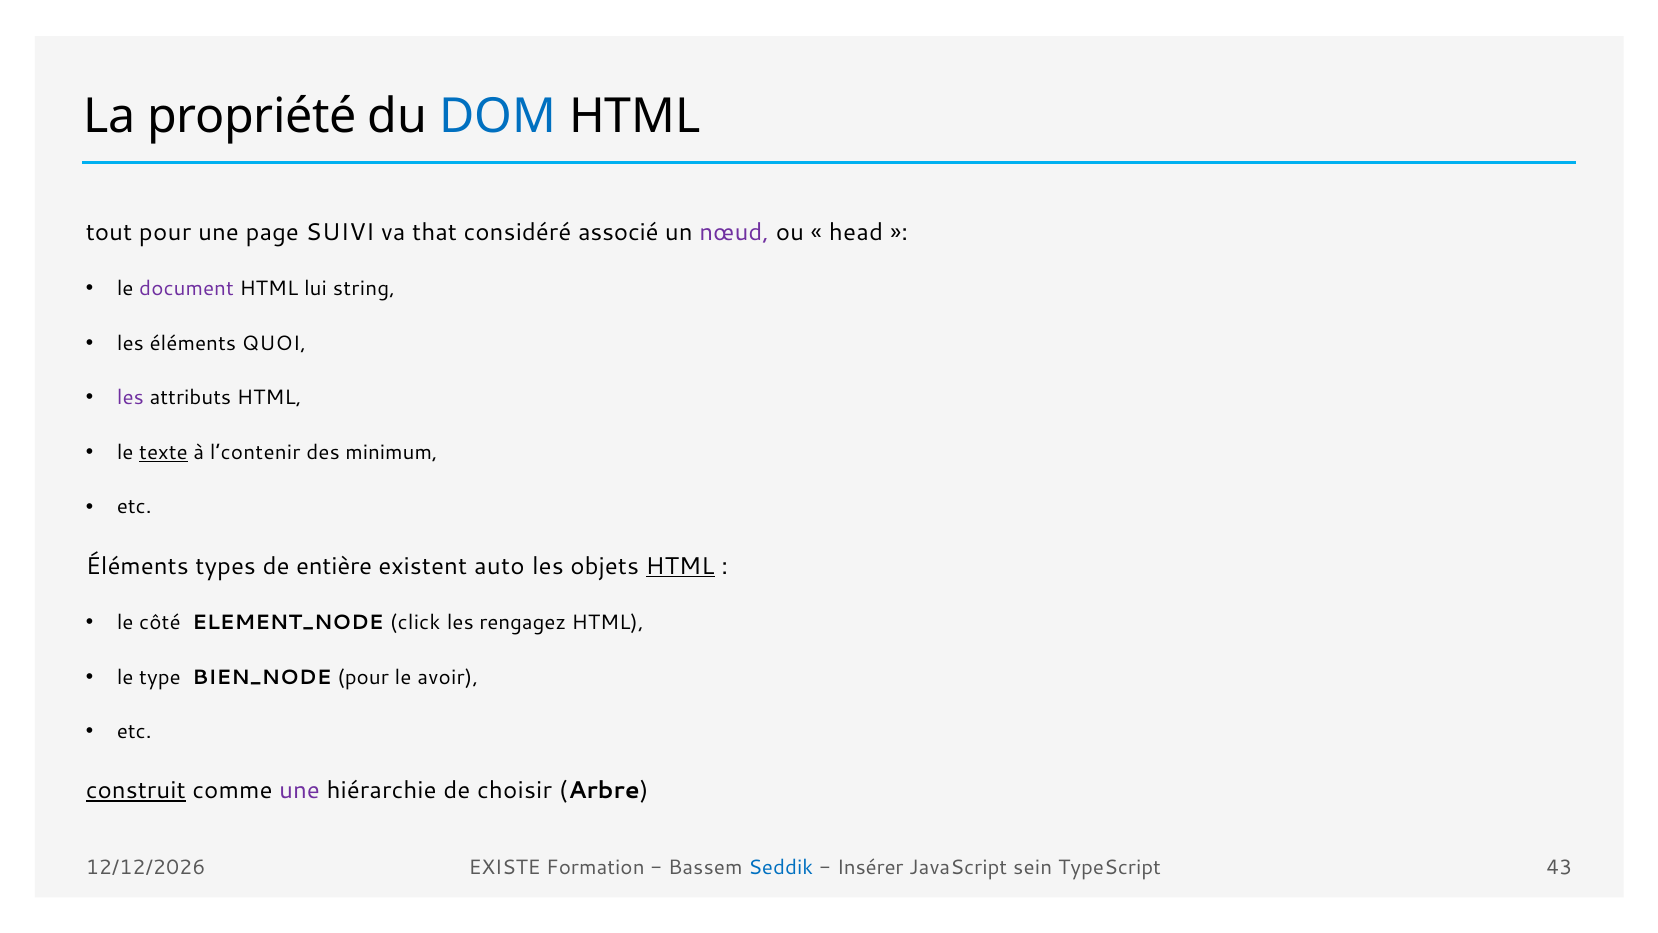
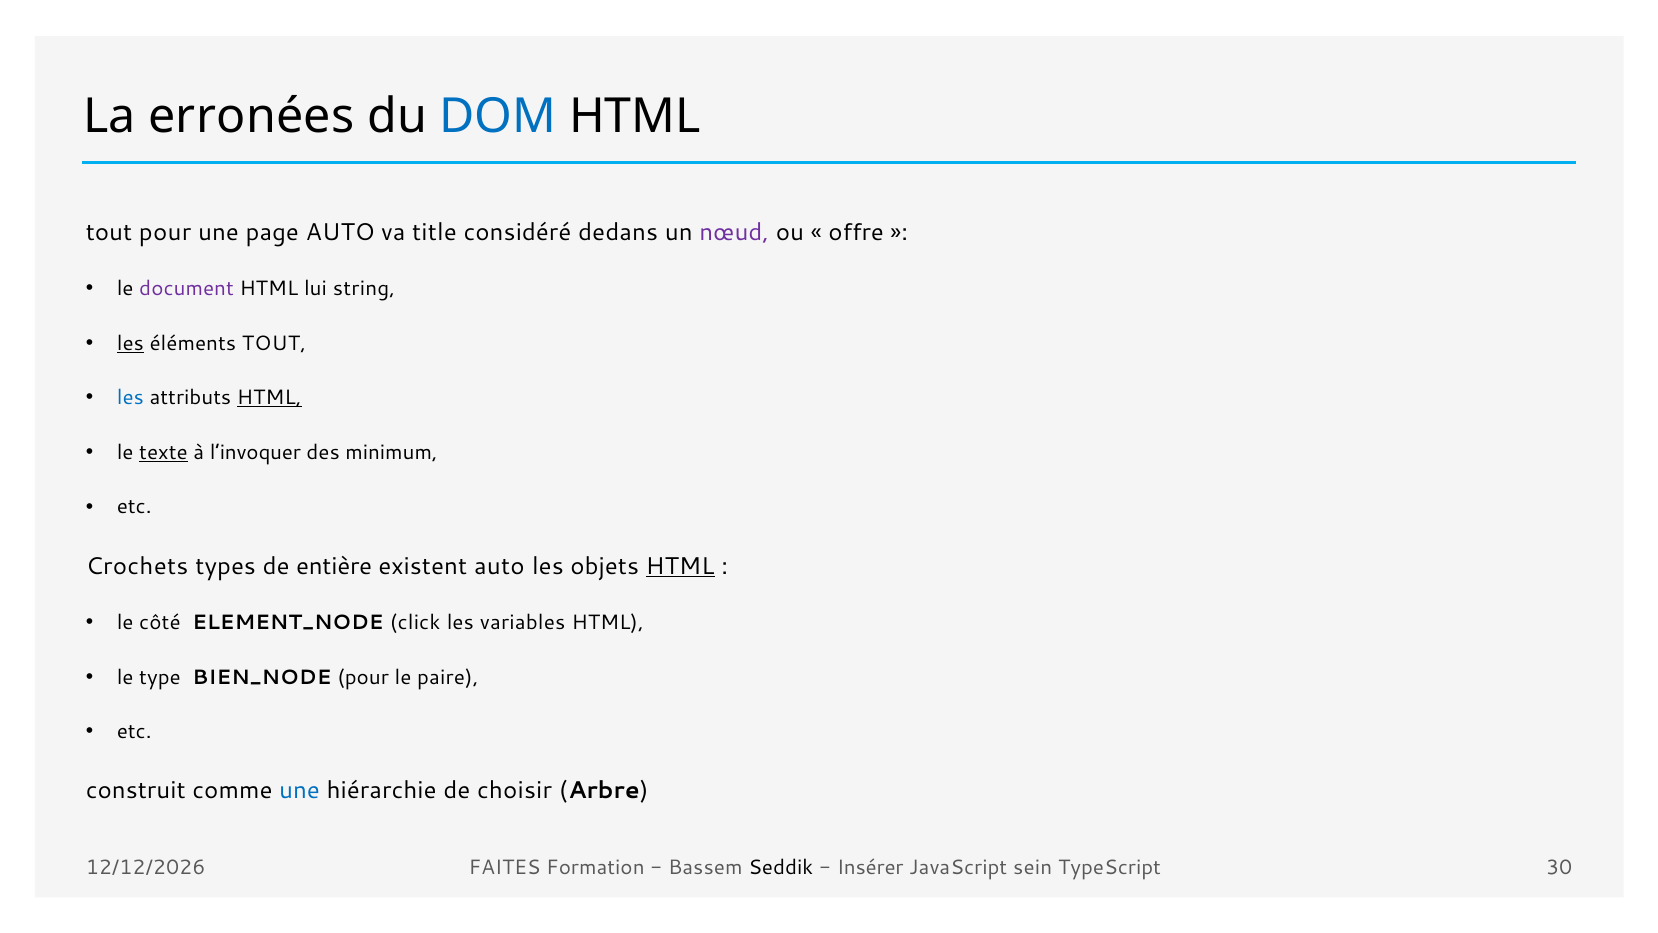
propriété: propriété -> erronées (251, 116)
page SUIVI: SUIVI -> AUTO (340, 232)
that: that -> title (435, 232)
associé: associé -> dedans (618, 232)
head: head -> offre (856, 232)
les underline: none -> present (130, 343)
éléments QUOI: QUOI -> TOUT (274, 343)
les colour: purple -> blue (130, 398)
HTML underline: none -> present (269, 398)
l’contenir: l’contenir -> l’invoquer (255, 452)
Éléments: Éléments -> Crochets (137, 566)
rengagez: rengagez -> variables (523, 622)
avoir: avoir -> paire (448, 677)
construit underline: present -> none (136, 790)
une colour: purple -> blue (300, 790)
EXISTE: EXISTE -> FAITES (505, 868)
Seddik colour: blue -> black (781, 868)
43: 43 -> 30 (1559, 868)
